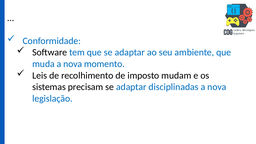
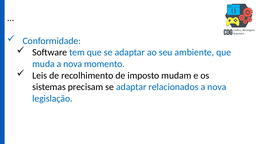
disciplinadas: disciplinadas -> relacionados (174, 87)
